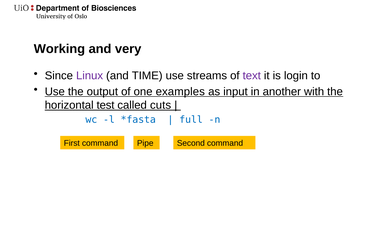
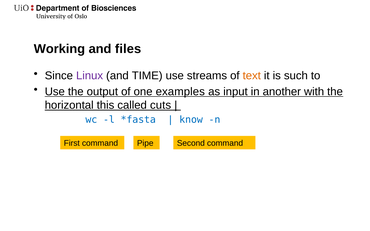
very: very -> files (128, 49)
text colour: purple -> orange (252, 76)
login: login -> such (296, 76)
test: test -> this (105, 105)
full: full -> know (191, 120)
